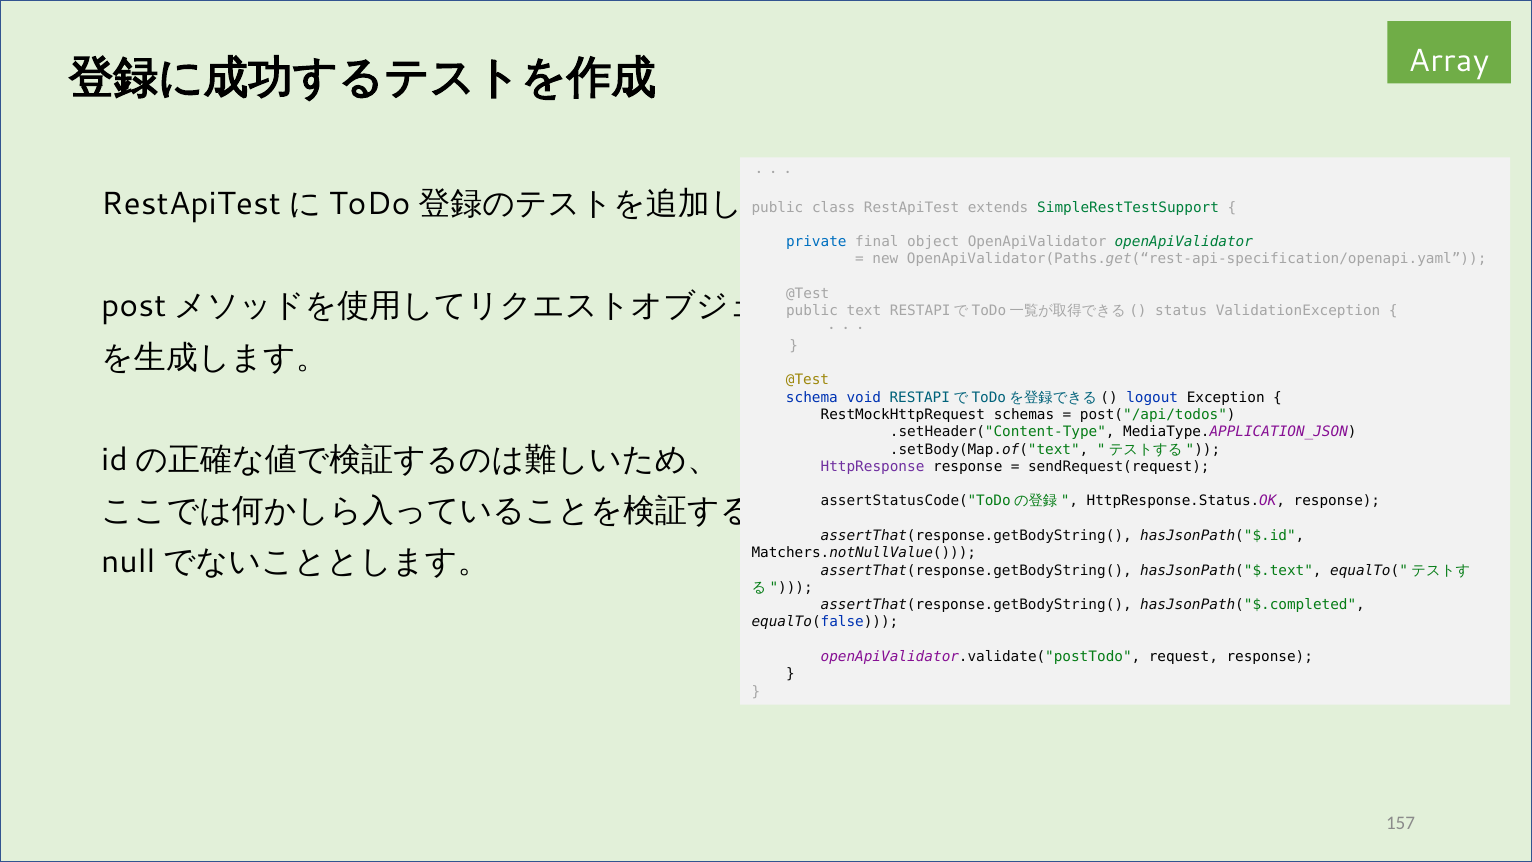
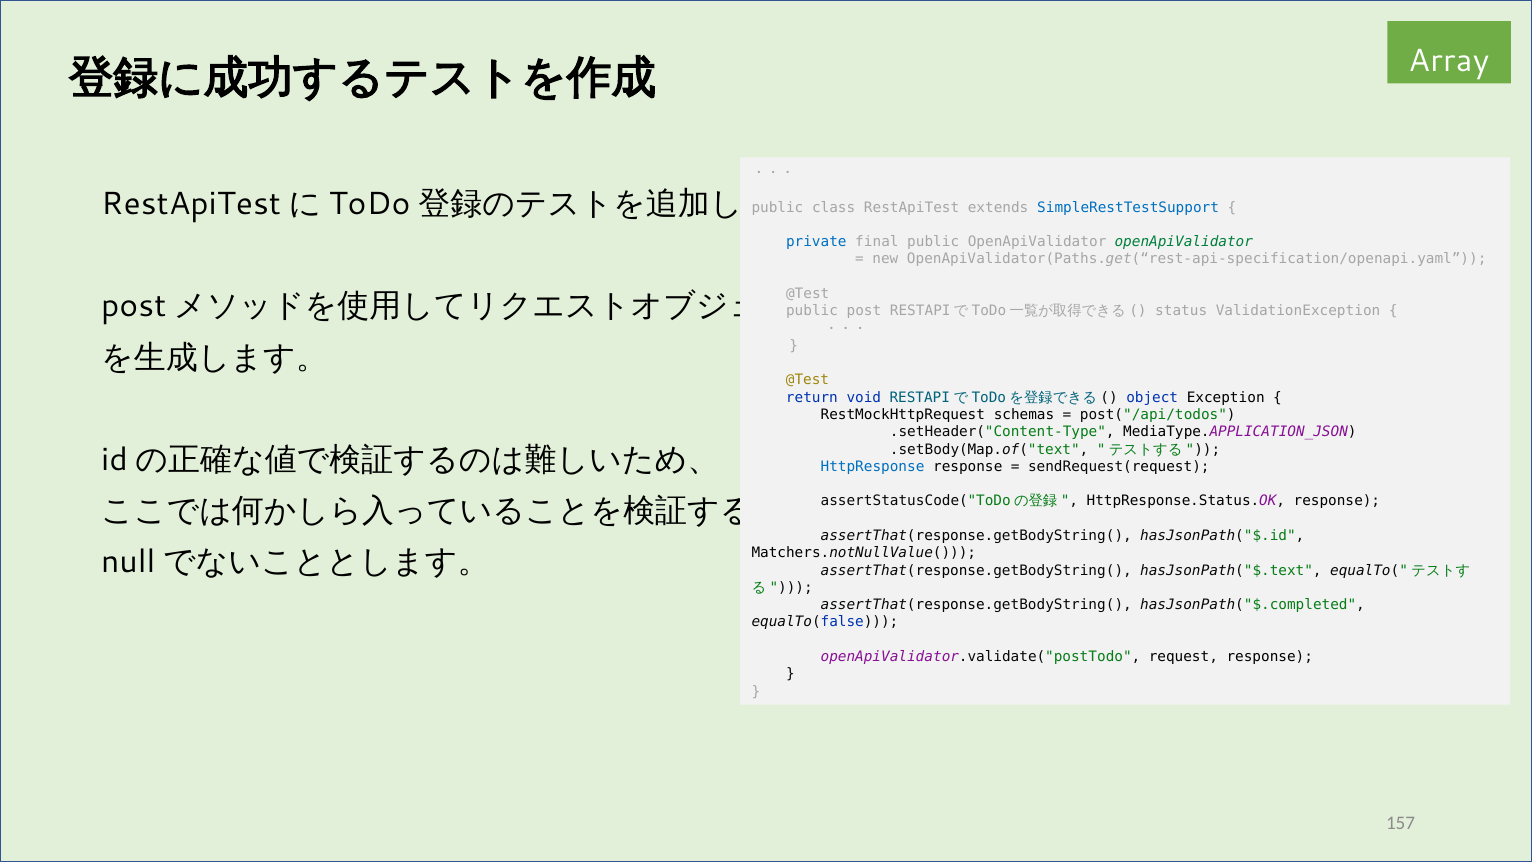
SimpleRestTestSupport colour: green -> blue (1128, 207)
final object: object -> public (933, 242)
text: text -> post (864, 311)
schema: schema -> return (812, 397)
logout: logout -> object (1152, 397)
HttpResponse colour: purple -> blue (873, 466)
